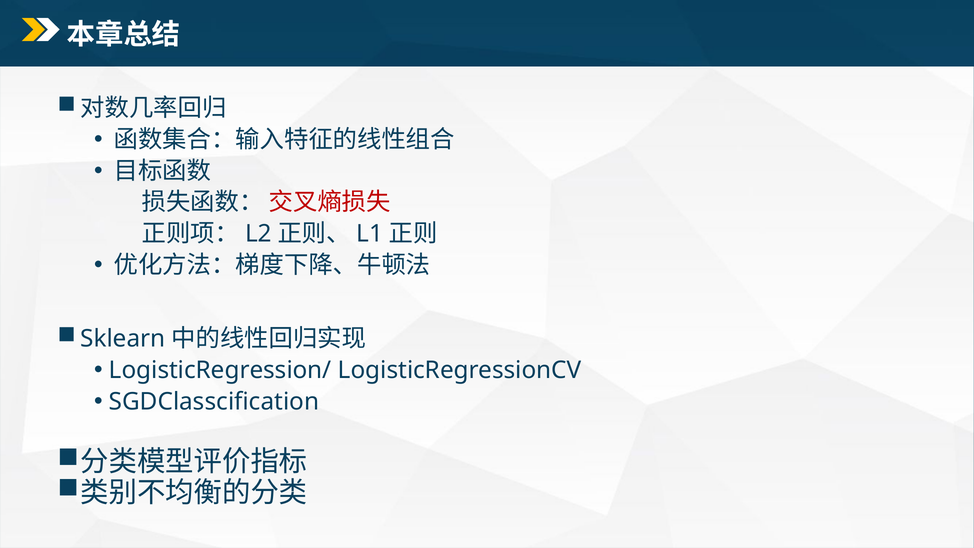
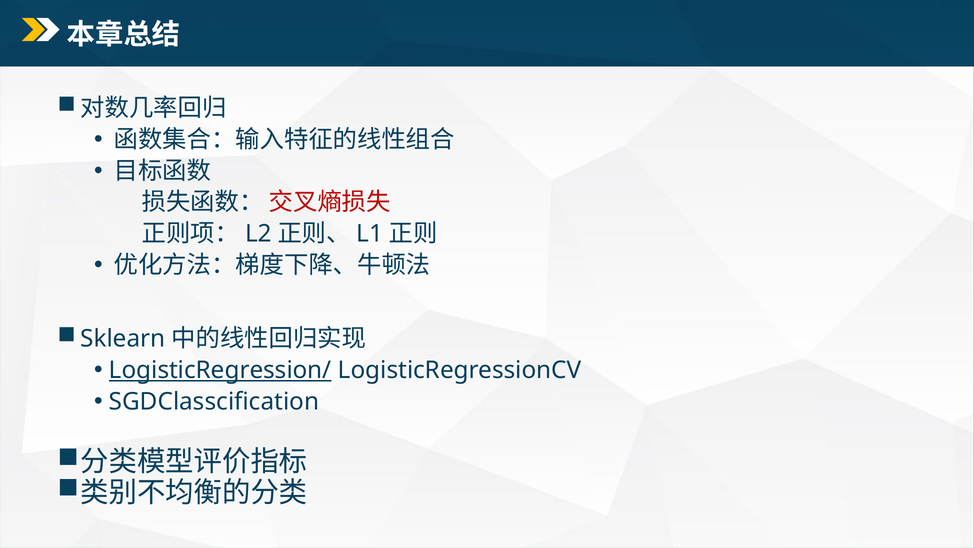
LogisticRegression/ underline: none -> present (220, 370)
